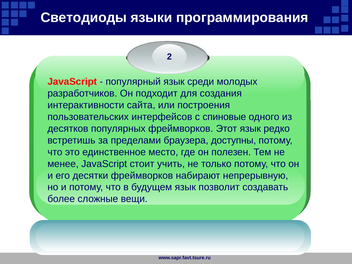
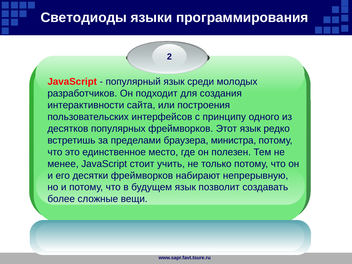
спиновые: спиновые -> принципу (224, 117)
доступны: доступны -> министра (234, 140)
